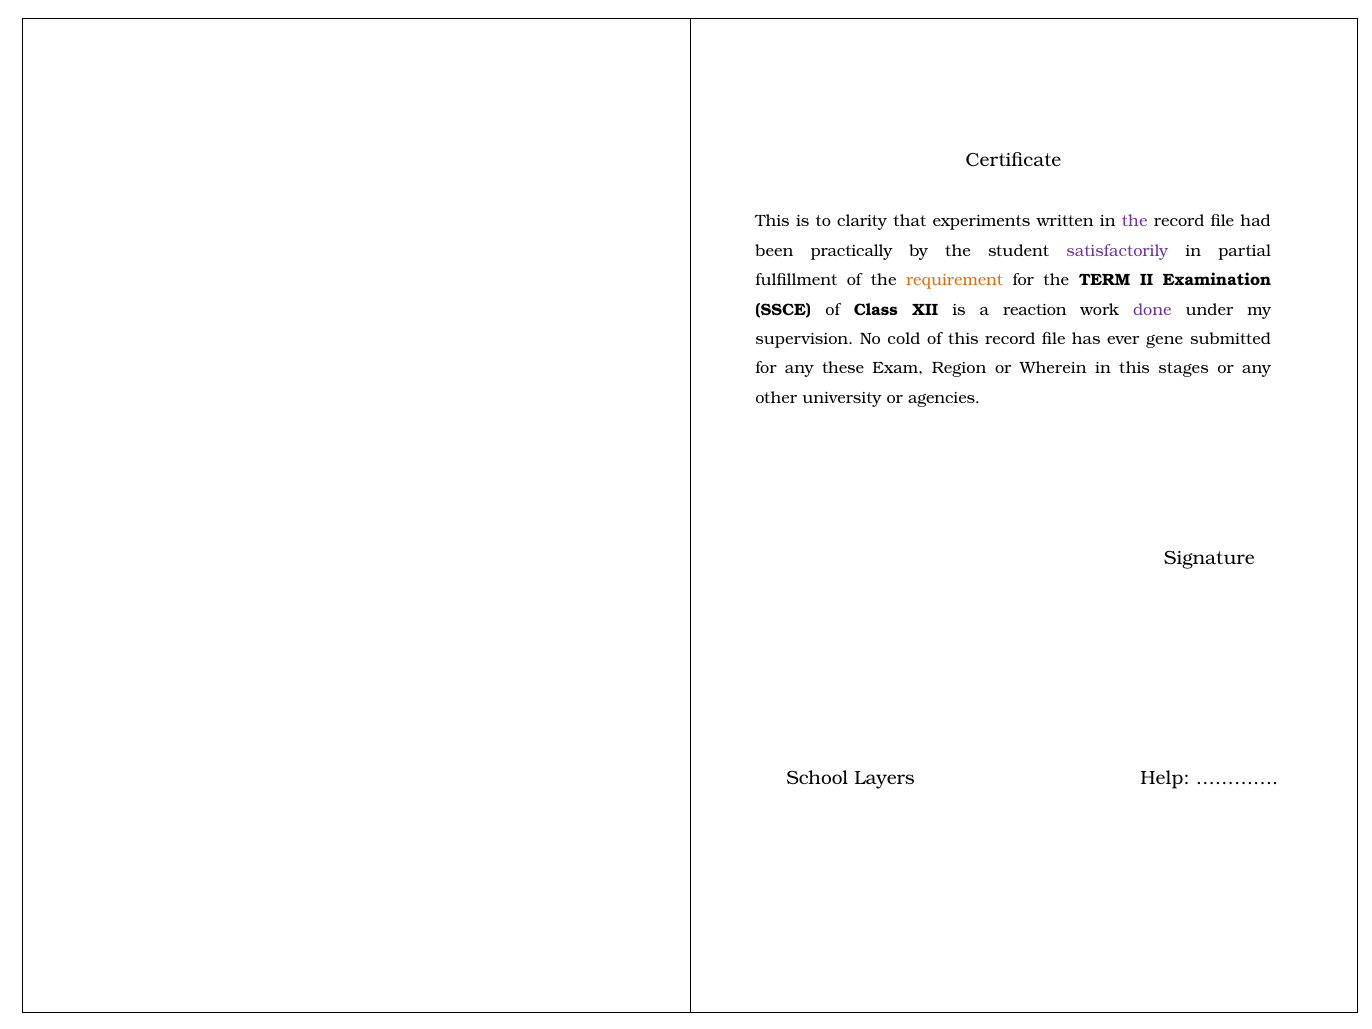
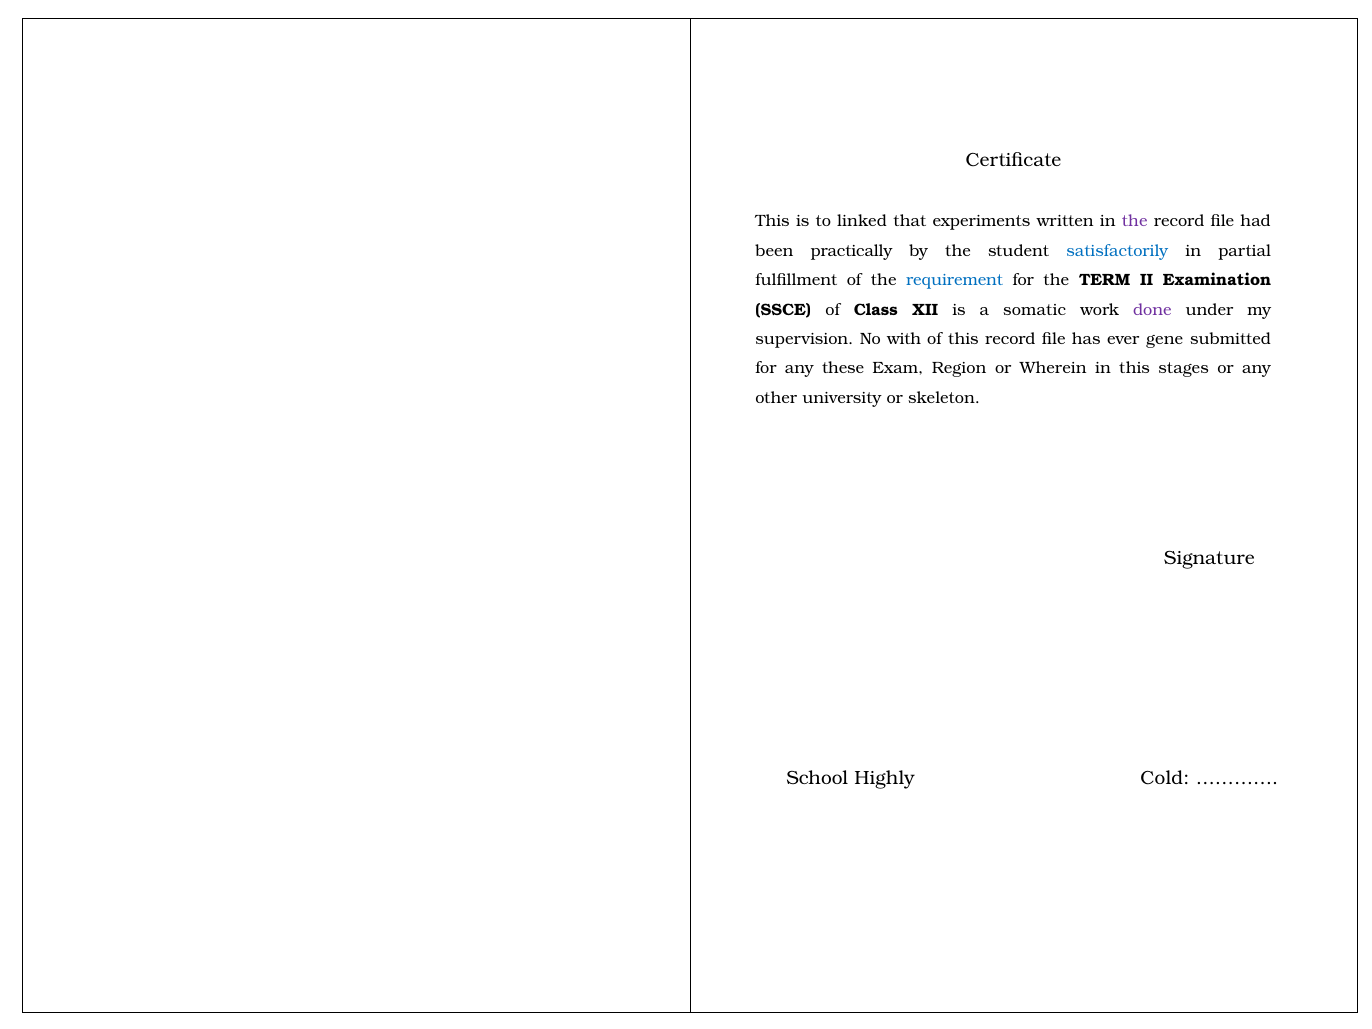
clarity: clarity -> linked (862, 221)
satisfactorily colour: purple -> blue (1117, 251)
requirement colour: orange -> blue (955, 280)
reaction: reaction -> somatic (1035, 310)
cold: cold -> with (904, 339)
agencies: agencies -> skeleton (944, 398)
Layers: Layers -> Highly (884, 778)
Help: Help -> Cold (1165, 778)
